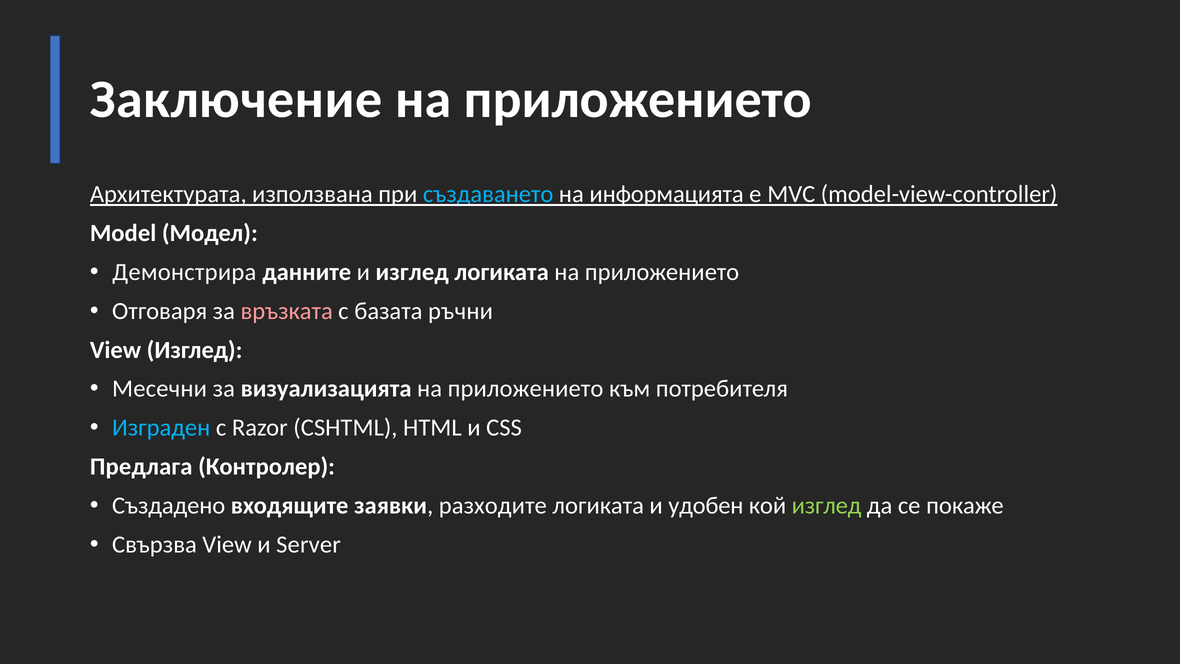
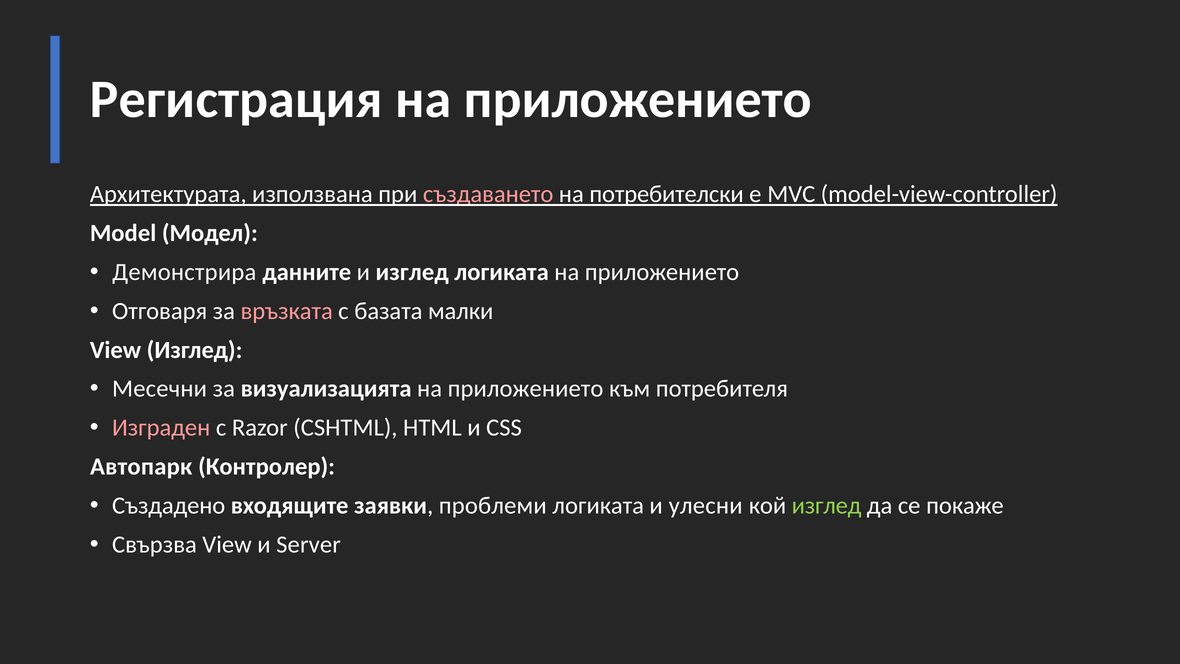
Заключение: Заключение -> Регистрация (236, 99)
създаването colour: light blue -> pink (488, 194)
информацията: информацията -> потребителски (667, 194)
ръчни: ръчни -> малки (461, 311)
Изграден colour: light blue -> pink (161, 428)
Предлага: Предлага -> Автопарк (141, 466)
разходите: разходите -> проблеми (493, 505)
удобен: удобен -> улесни (706, 505)
